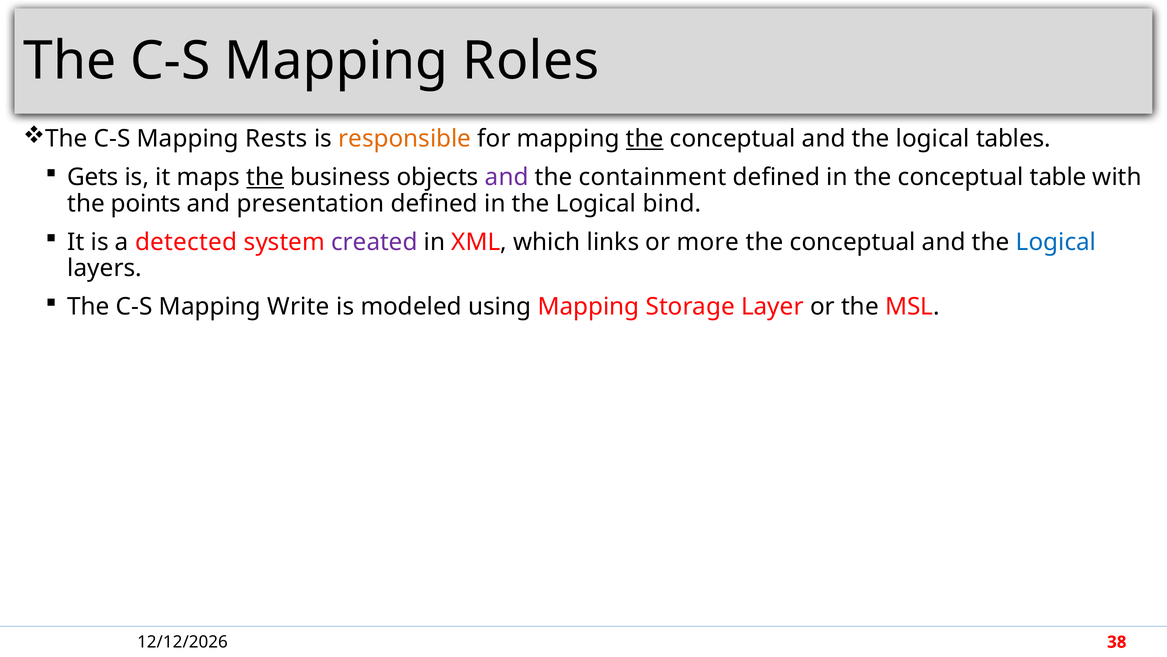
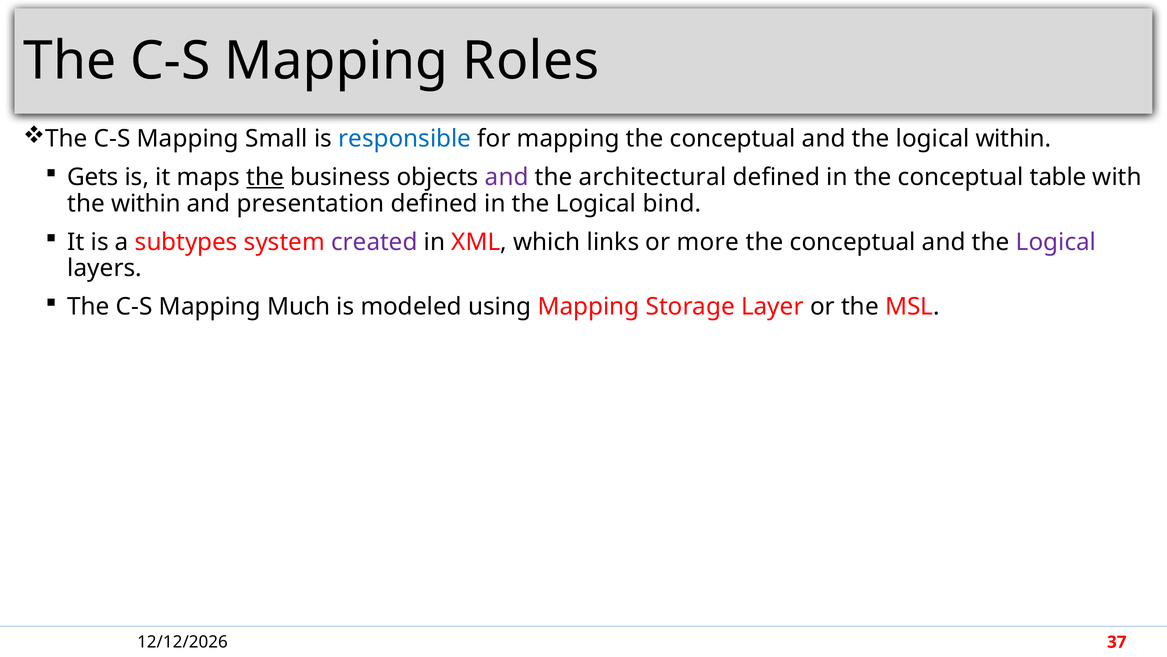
Rests: Rests -> Small (277, 139)
responsible colour: orange -> blue (405, 139)
the underline: present -> none (645, 139)
logical tables: tables -> within (1013, 139)
containment: containment -> architectural (653, 177)
the points: points -> within (146, 203)
detected: detected -> subtypes (186, 242)
Logical colour: blue -> purple (1056, 242)
Write: Write -> Much (299, 307)
38: 38 -> 37 (1117, 642)
